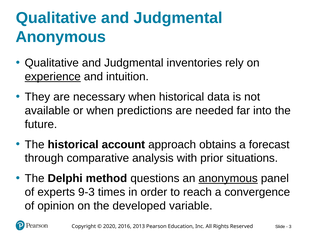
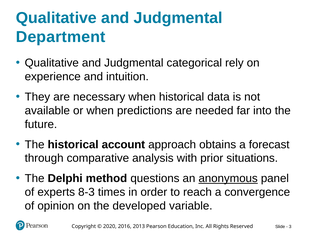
Anonymous: Anonymous -> Department (61, 37)
inventories: inventories -> categorical (194, 63)
experience underline: present -> none (53, 77)
9-3: 9-3 -> 8-3 (86, 193)
